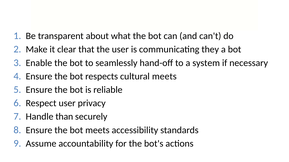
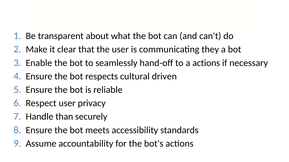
a system: system -> actions (206, 63)
cultural meets: meets -> driven (164, 77)
